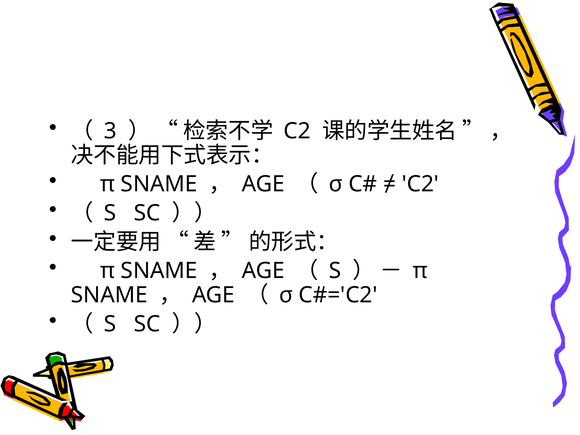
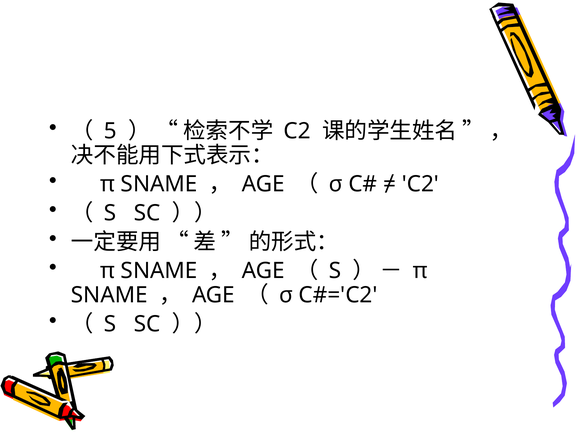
3: 3 -> 5 (110, 131)
